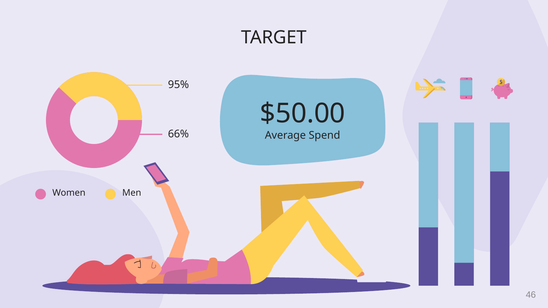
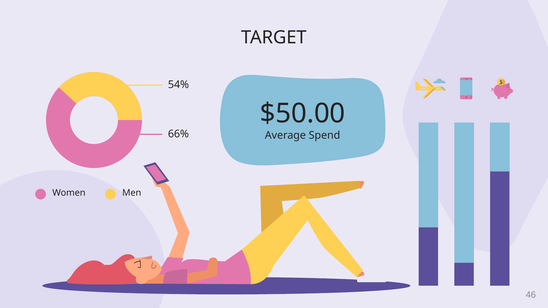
95%: 95% -> 54% (178, 85)
